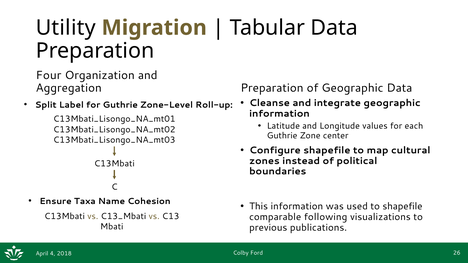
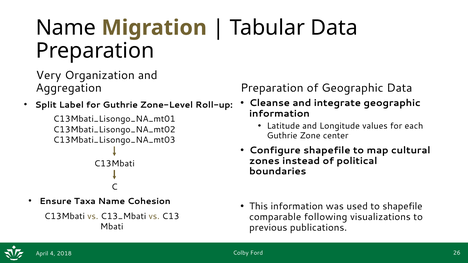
Utility: Utility -> Name (66, 28)
Four: Four -> Very (49, 75)
